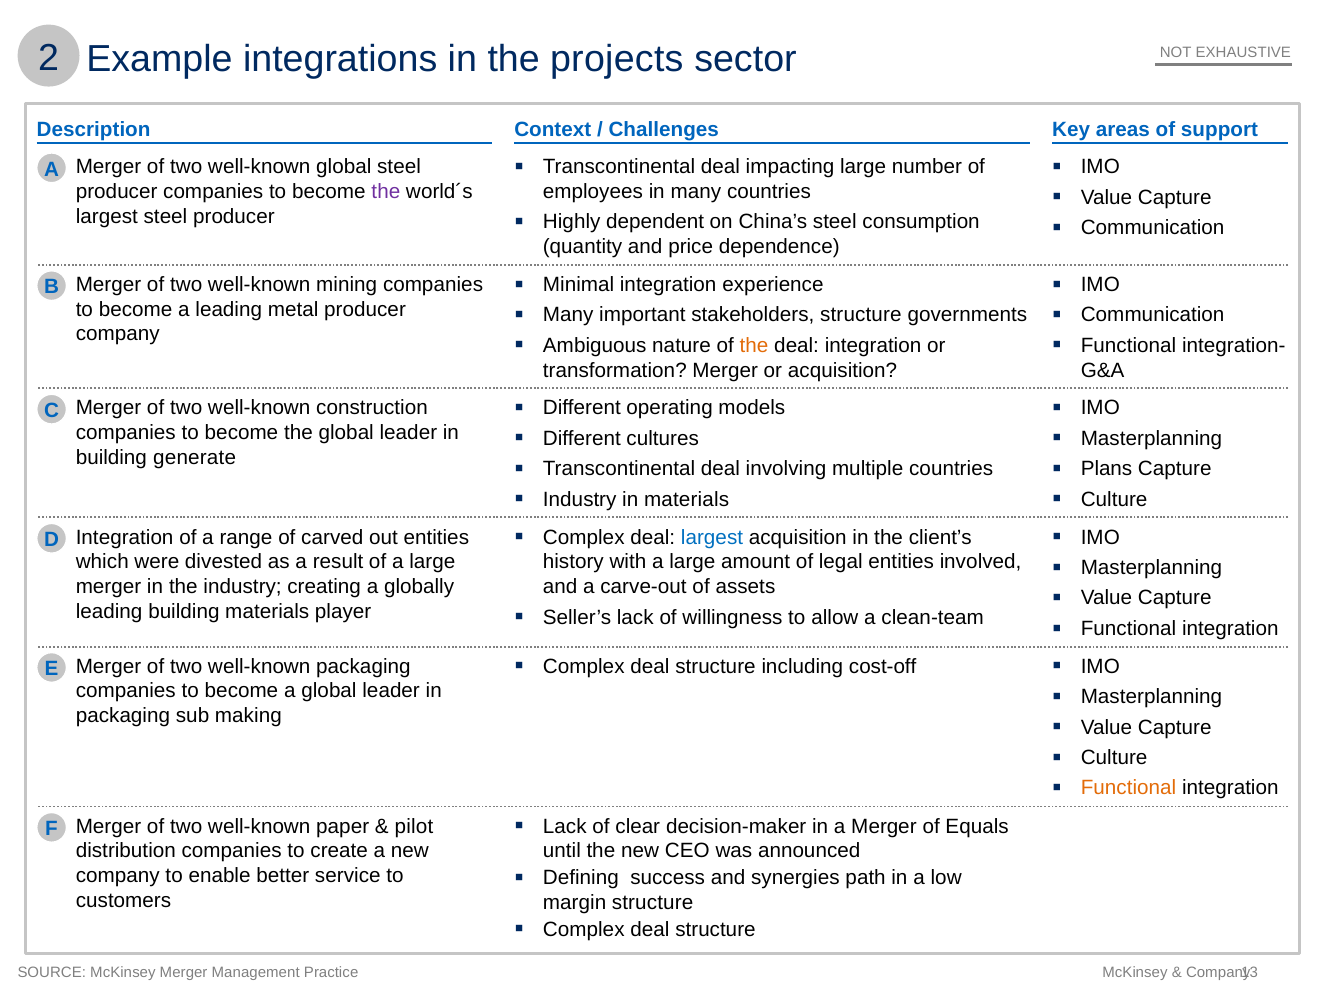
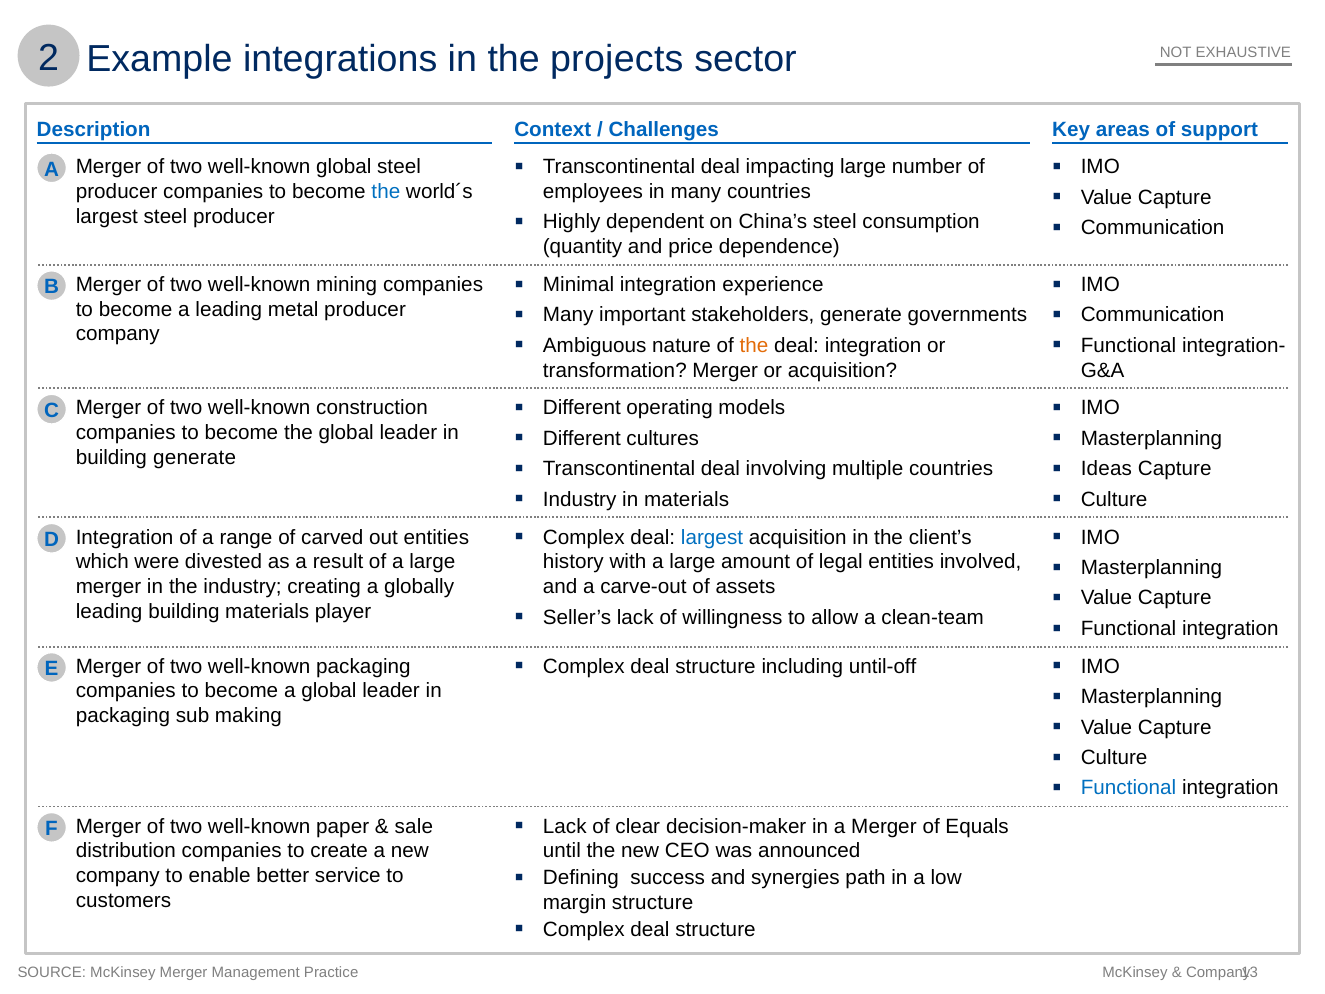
the colour: purple -> blue (386, 192)
stakeholders structure: structure -> generate (861, 315)
Plans: Plans -> Ideas (1106, 469)
cost-off: cost-off -> until-off (883, 666)
Functional colour: orange -> blue (1129, 788)
pilot: pilot -> sale (414, 826)
